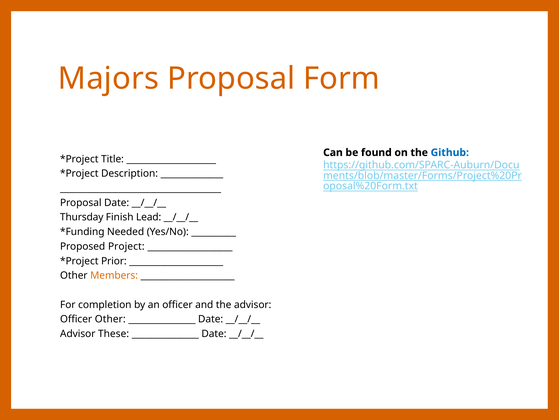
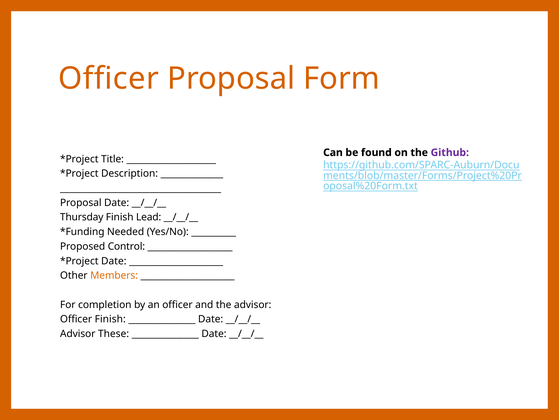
Majors: Majors -> Officer (108, 79)
Github colour: blue -> purple (450, 152)
Project: Project -> Control (126, 246)
Prior: Prior -> Date (114, 261)
Officer Other: Other -> Finish (110, 319)
